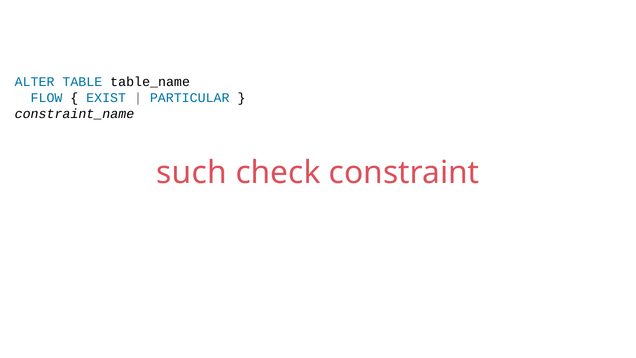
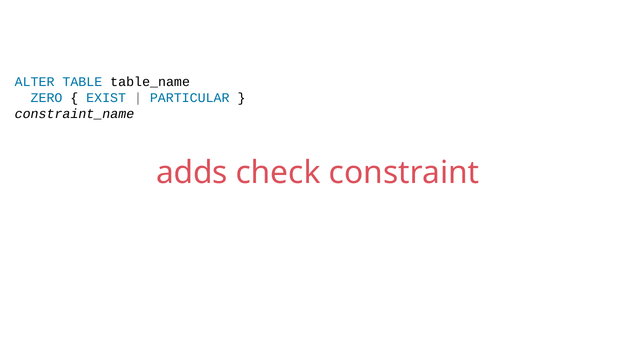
FLOW: FLOW -> ZERO (47, 98)
such: such -> adds (192, 172)
